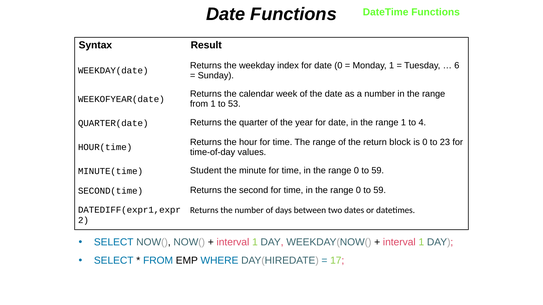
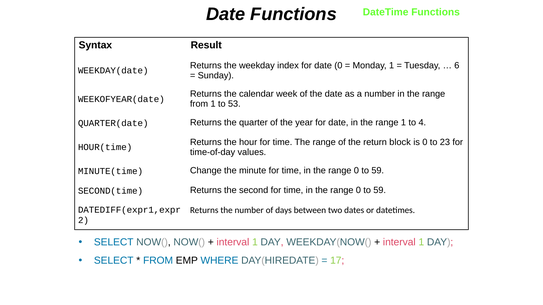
Student: Student -> Change (206, 171)
